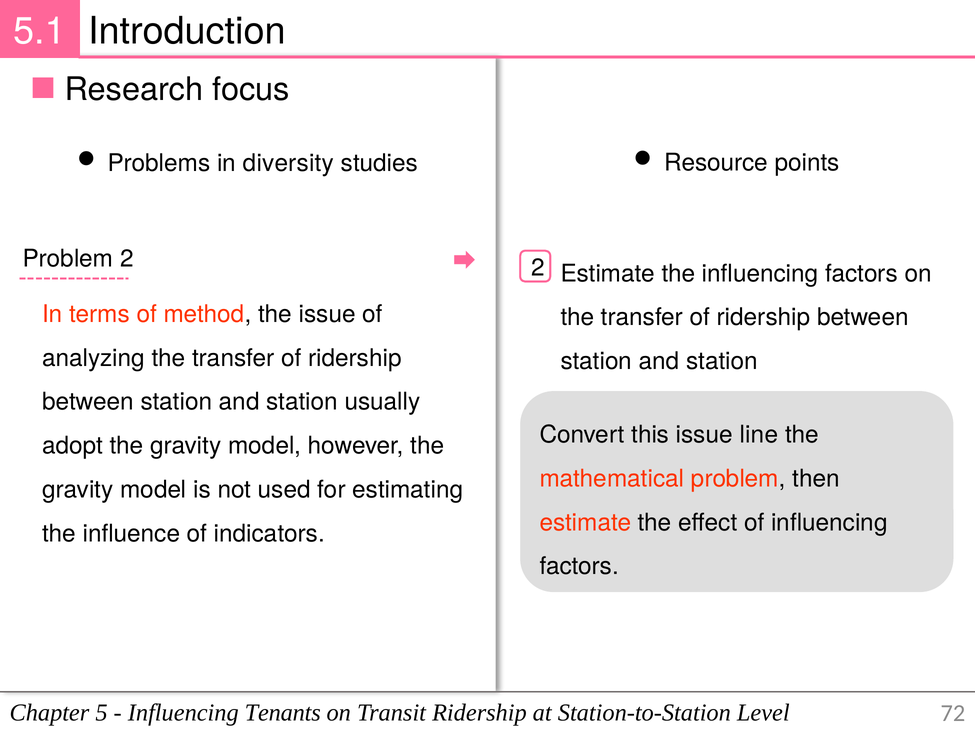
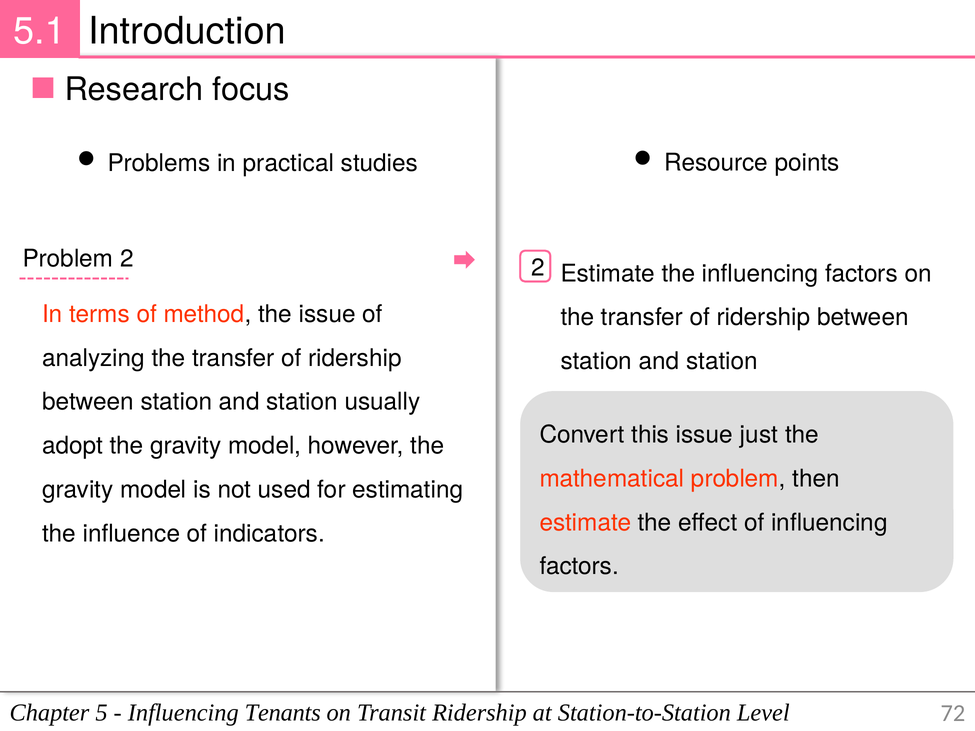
diversity: diversity -> practical (288, 163)
line: line -> just (759, 435)
